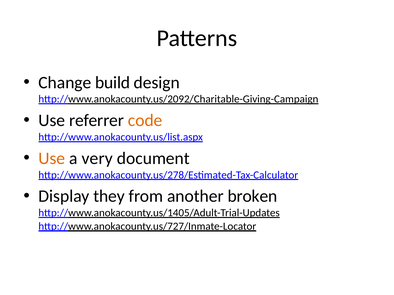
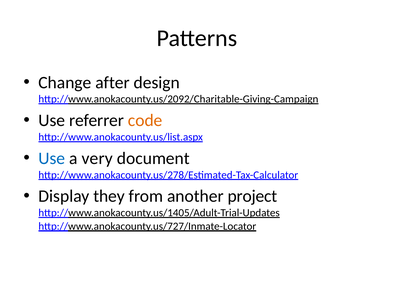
build: build -> after (113, 83)
Use colour: orange -> blue (52, 159)
broken: broken -> project (252, 196)
